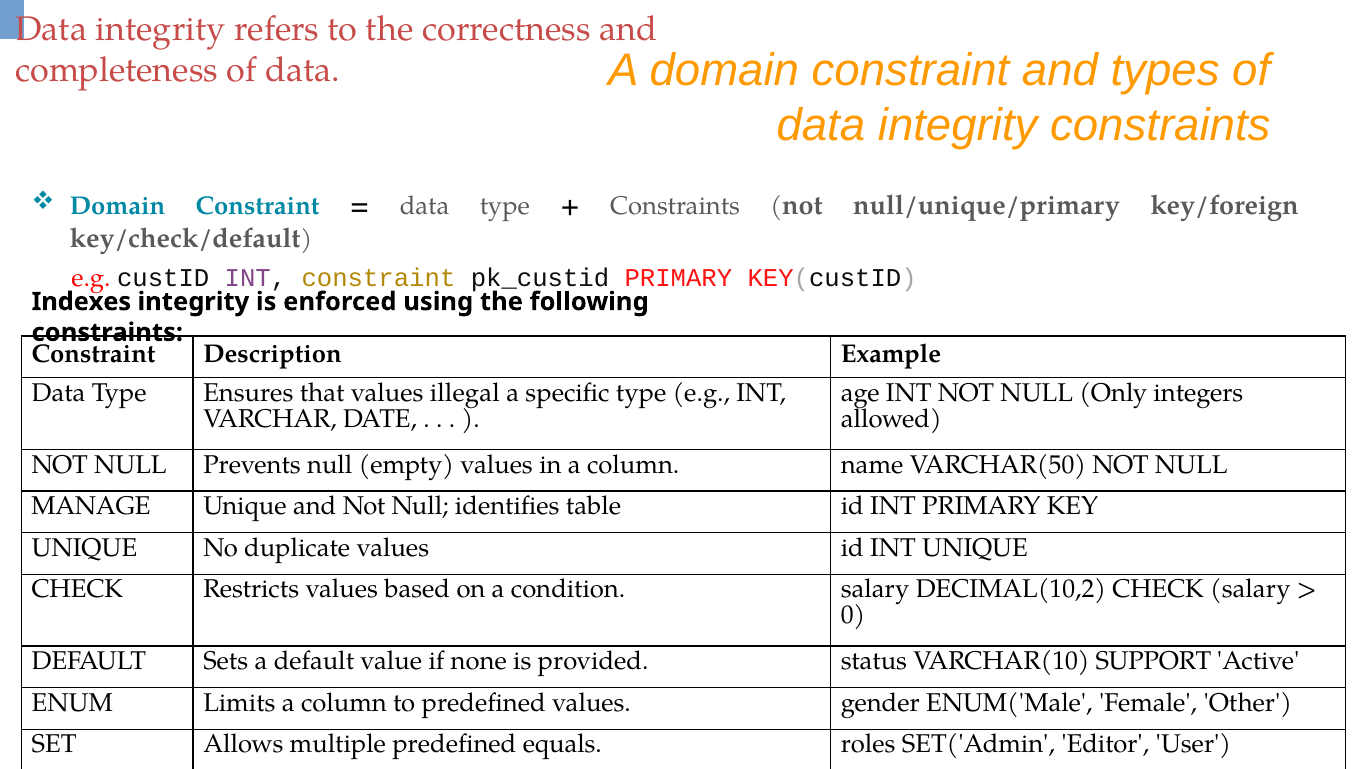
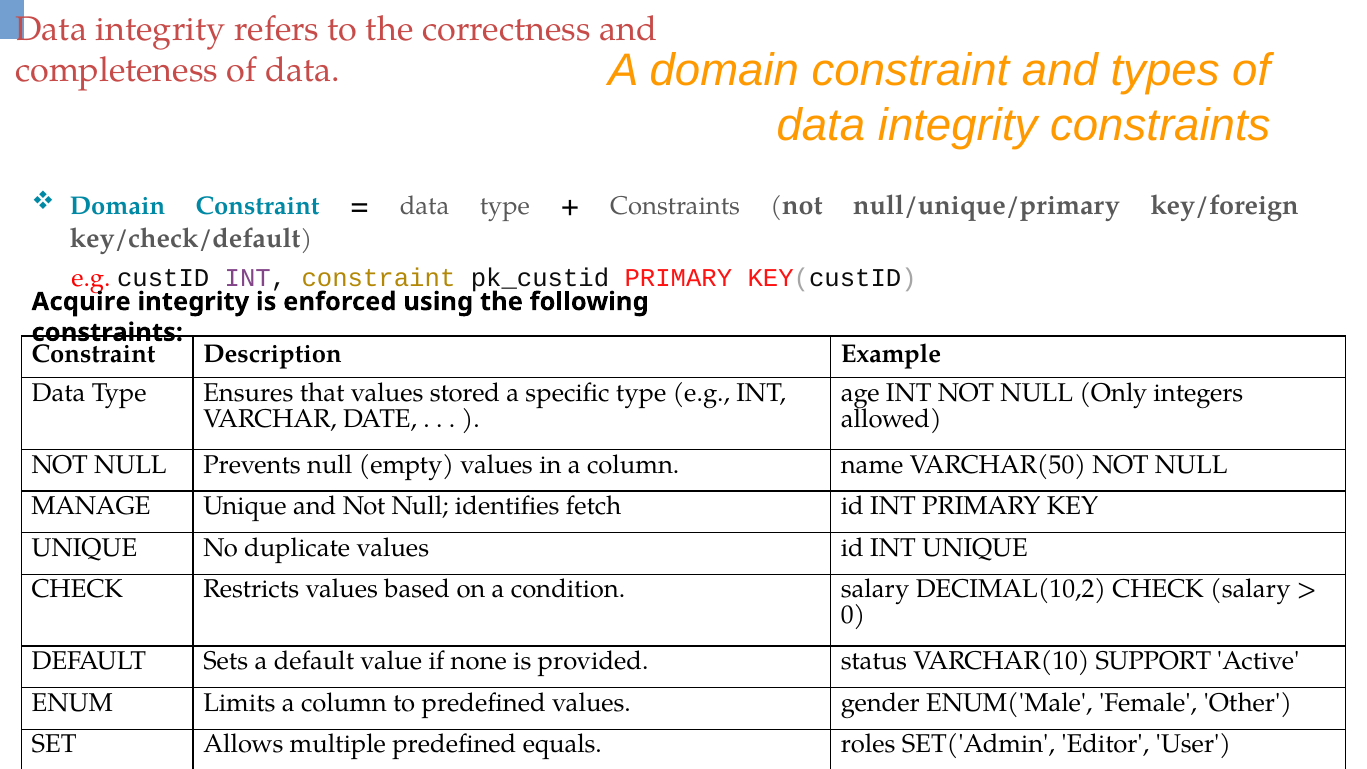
Indexes: Indexes -> Acquire (81, 302)
illegal: illegal -> stored (465, 393)
table: table -> fetch (594, 506)
